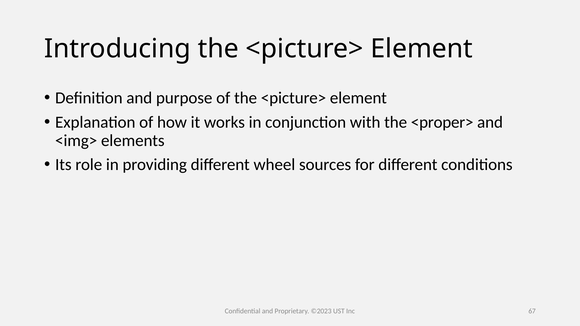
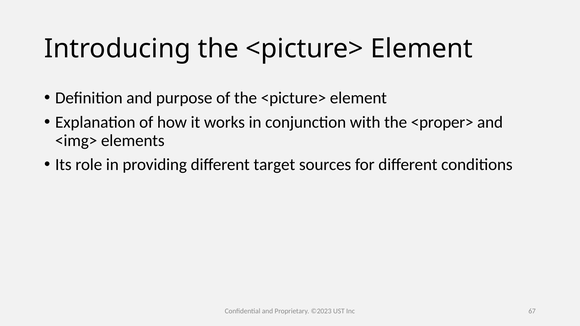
wheel: wheel -> target (274, 165)
